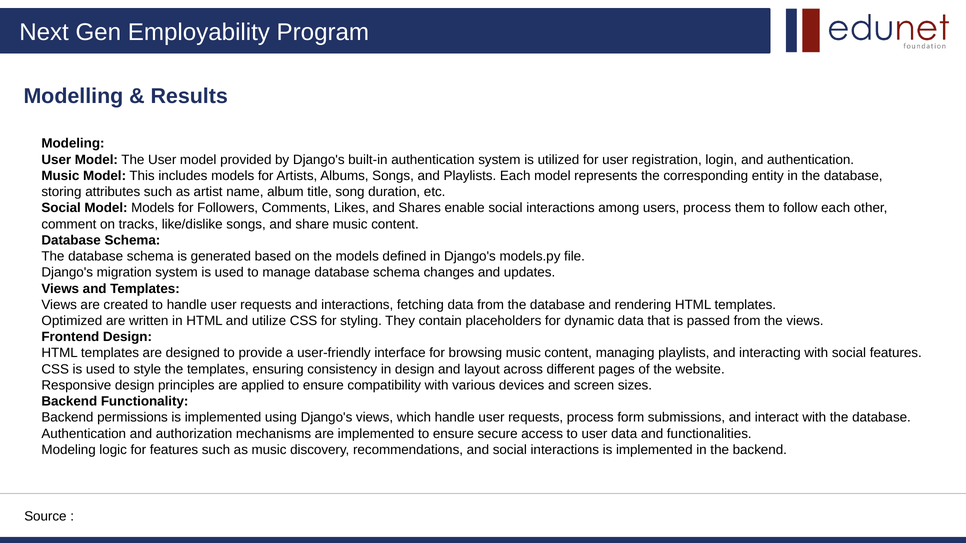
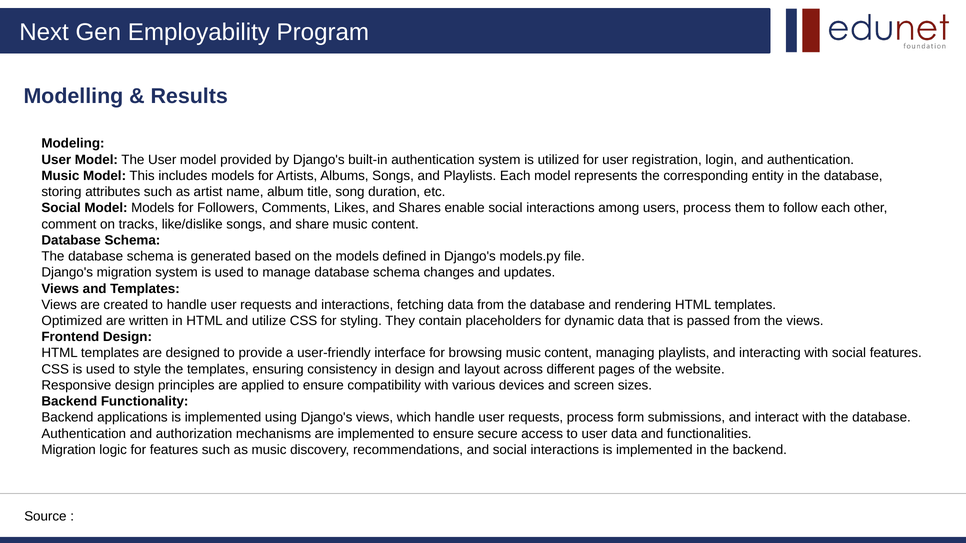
permissions: permissions -> applications (132, 418)
Modeling: Modeling -> Migration (69, 450)
